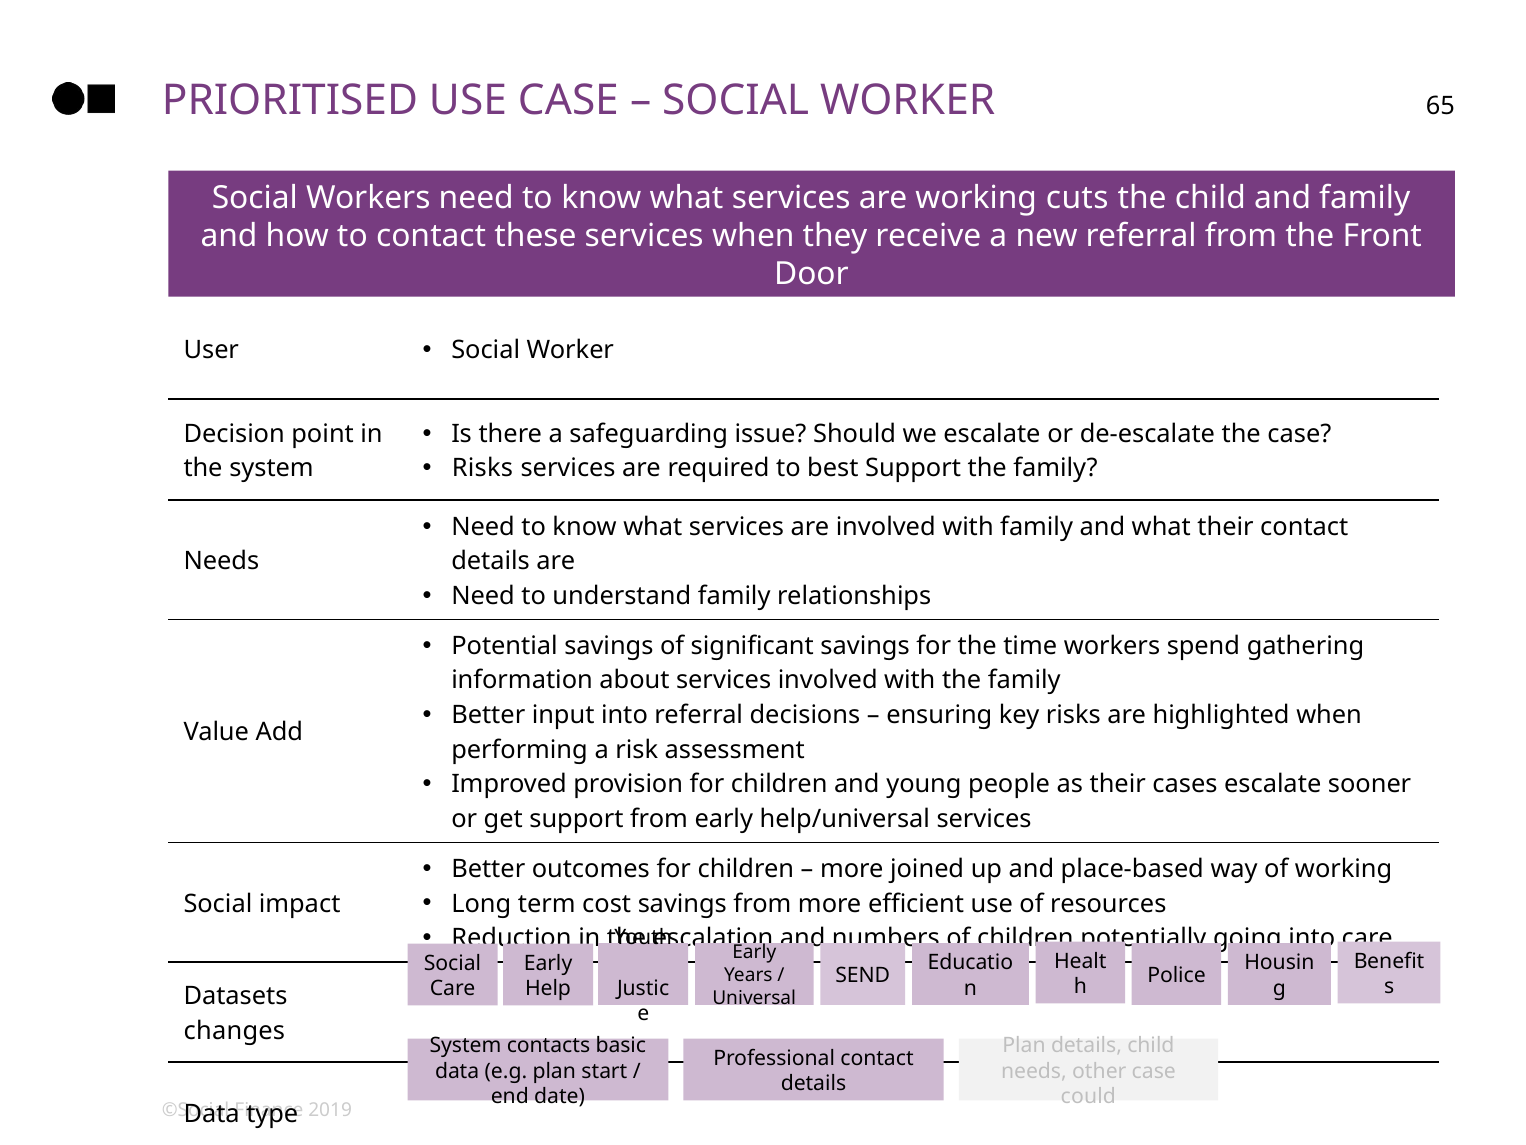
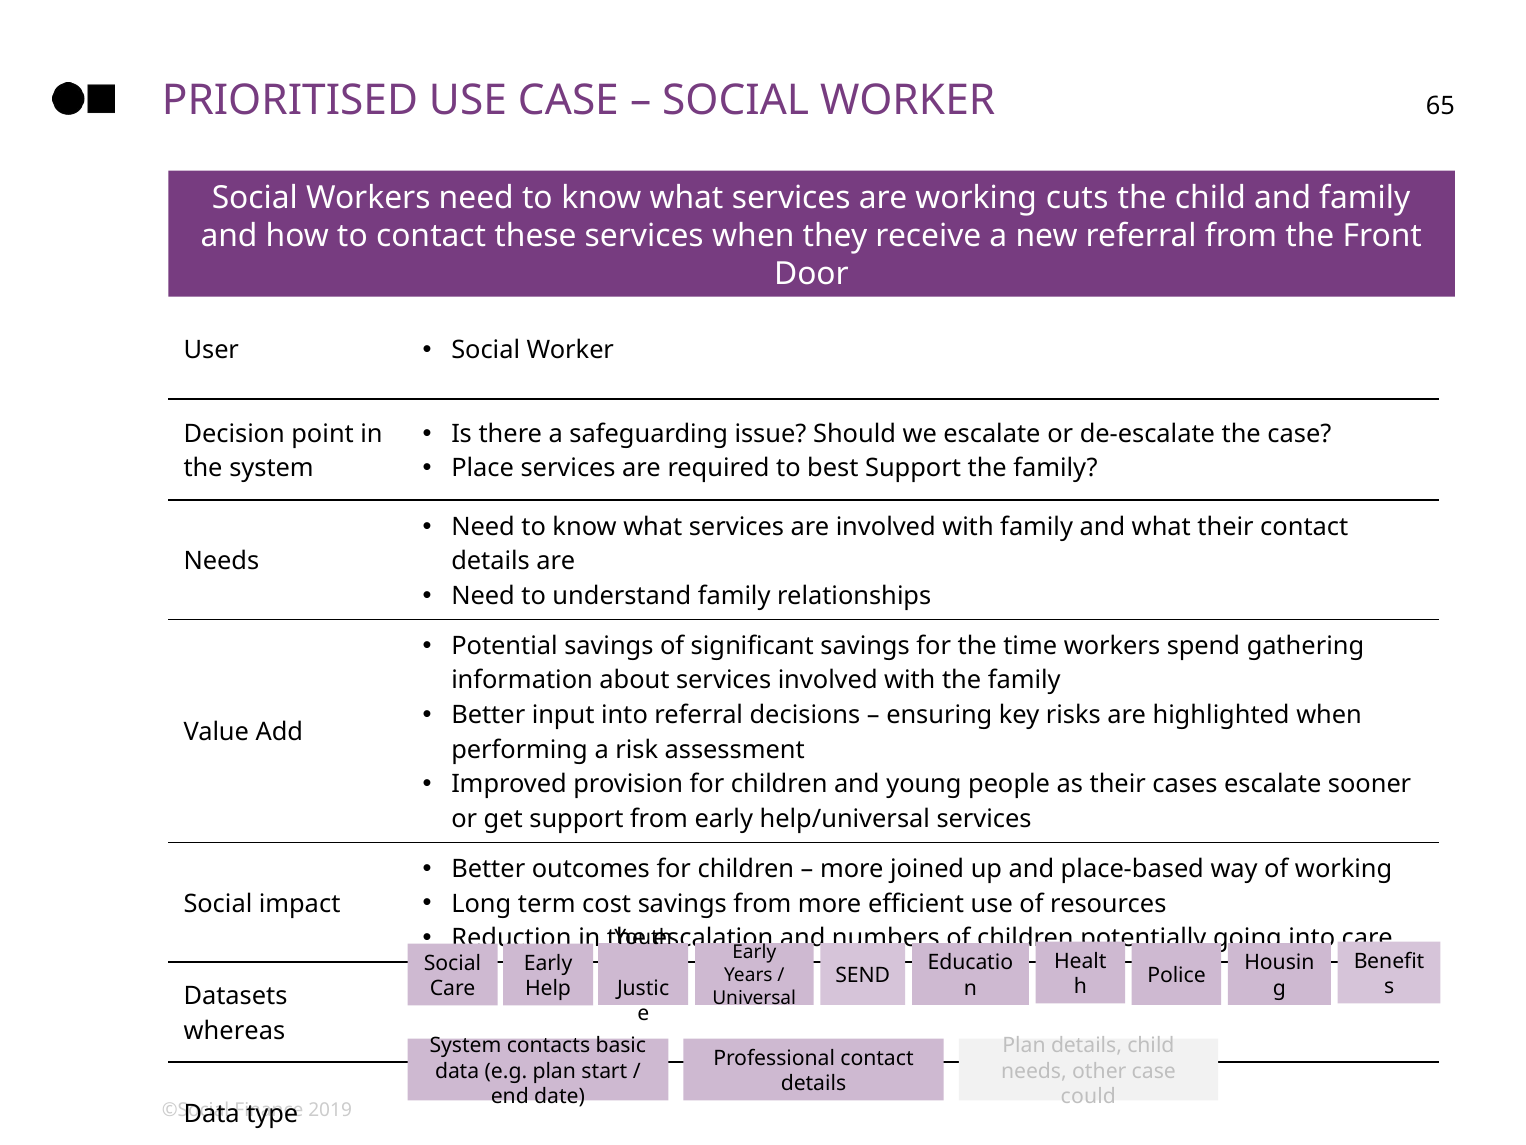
Risks: Risks -> Place (483, 468)
changes: changes -> whereas (234, 1030)
